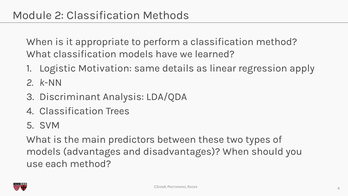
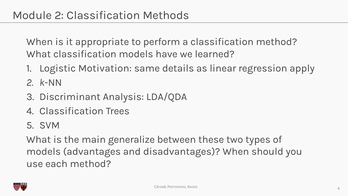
predictors: predictors -> generalize (131, 139)
